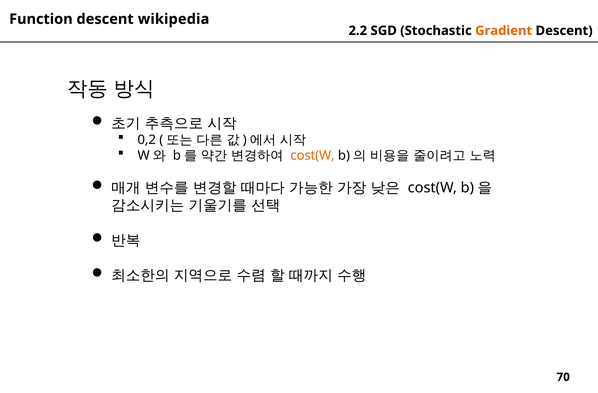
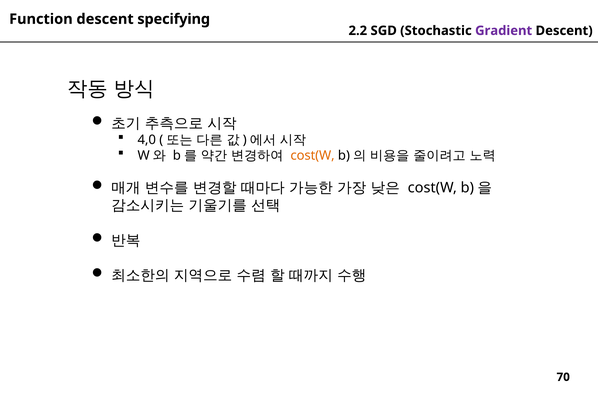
wikipedia: wikipedia -> specifying (174, 19)
Gradient colour: orange -> purple (504, 31)
0,2: 0,2 -> 4,0 (147, 140)
